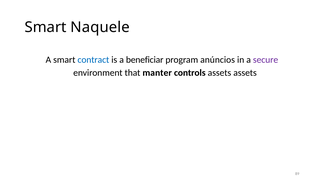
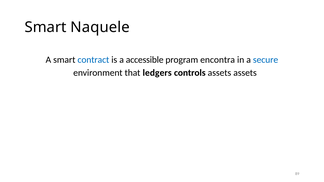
beneficiar: beneficiar -> accessible (145, 60)
anúncios: anúncios -> encontra (218, 60)
secure colour: purple -> blue (266, 60)
manter: manter -> ledgers (157, 73)
